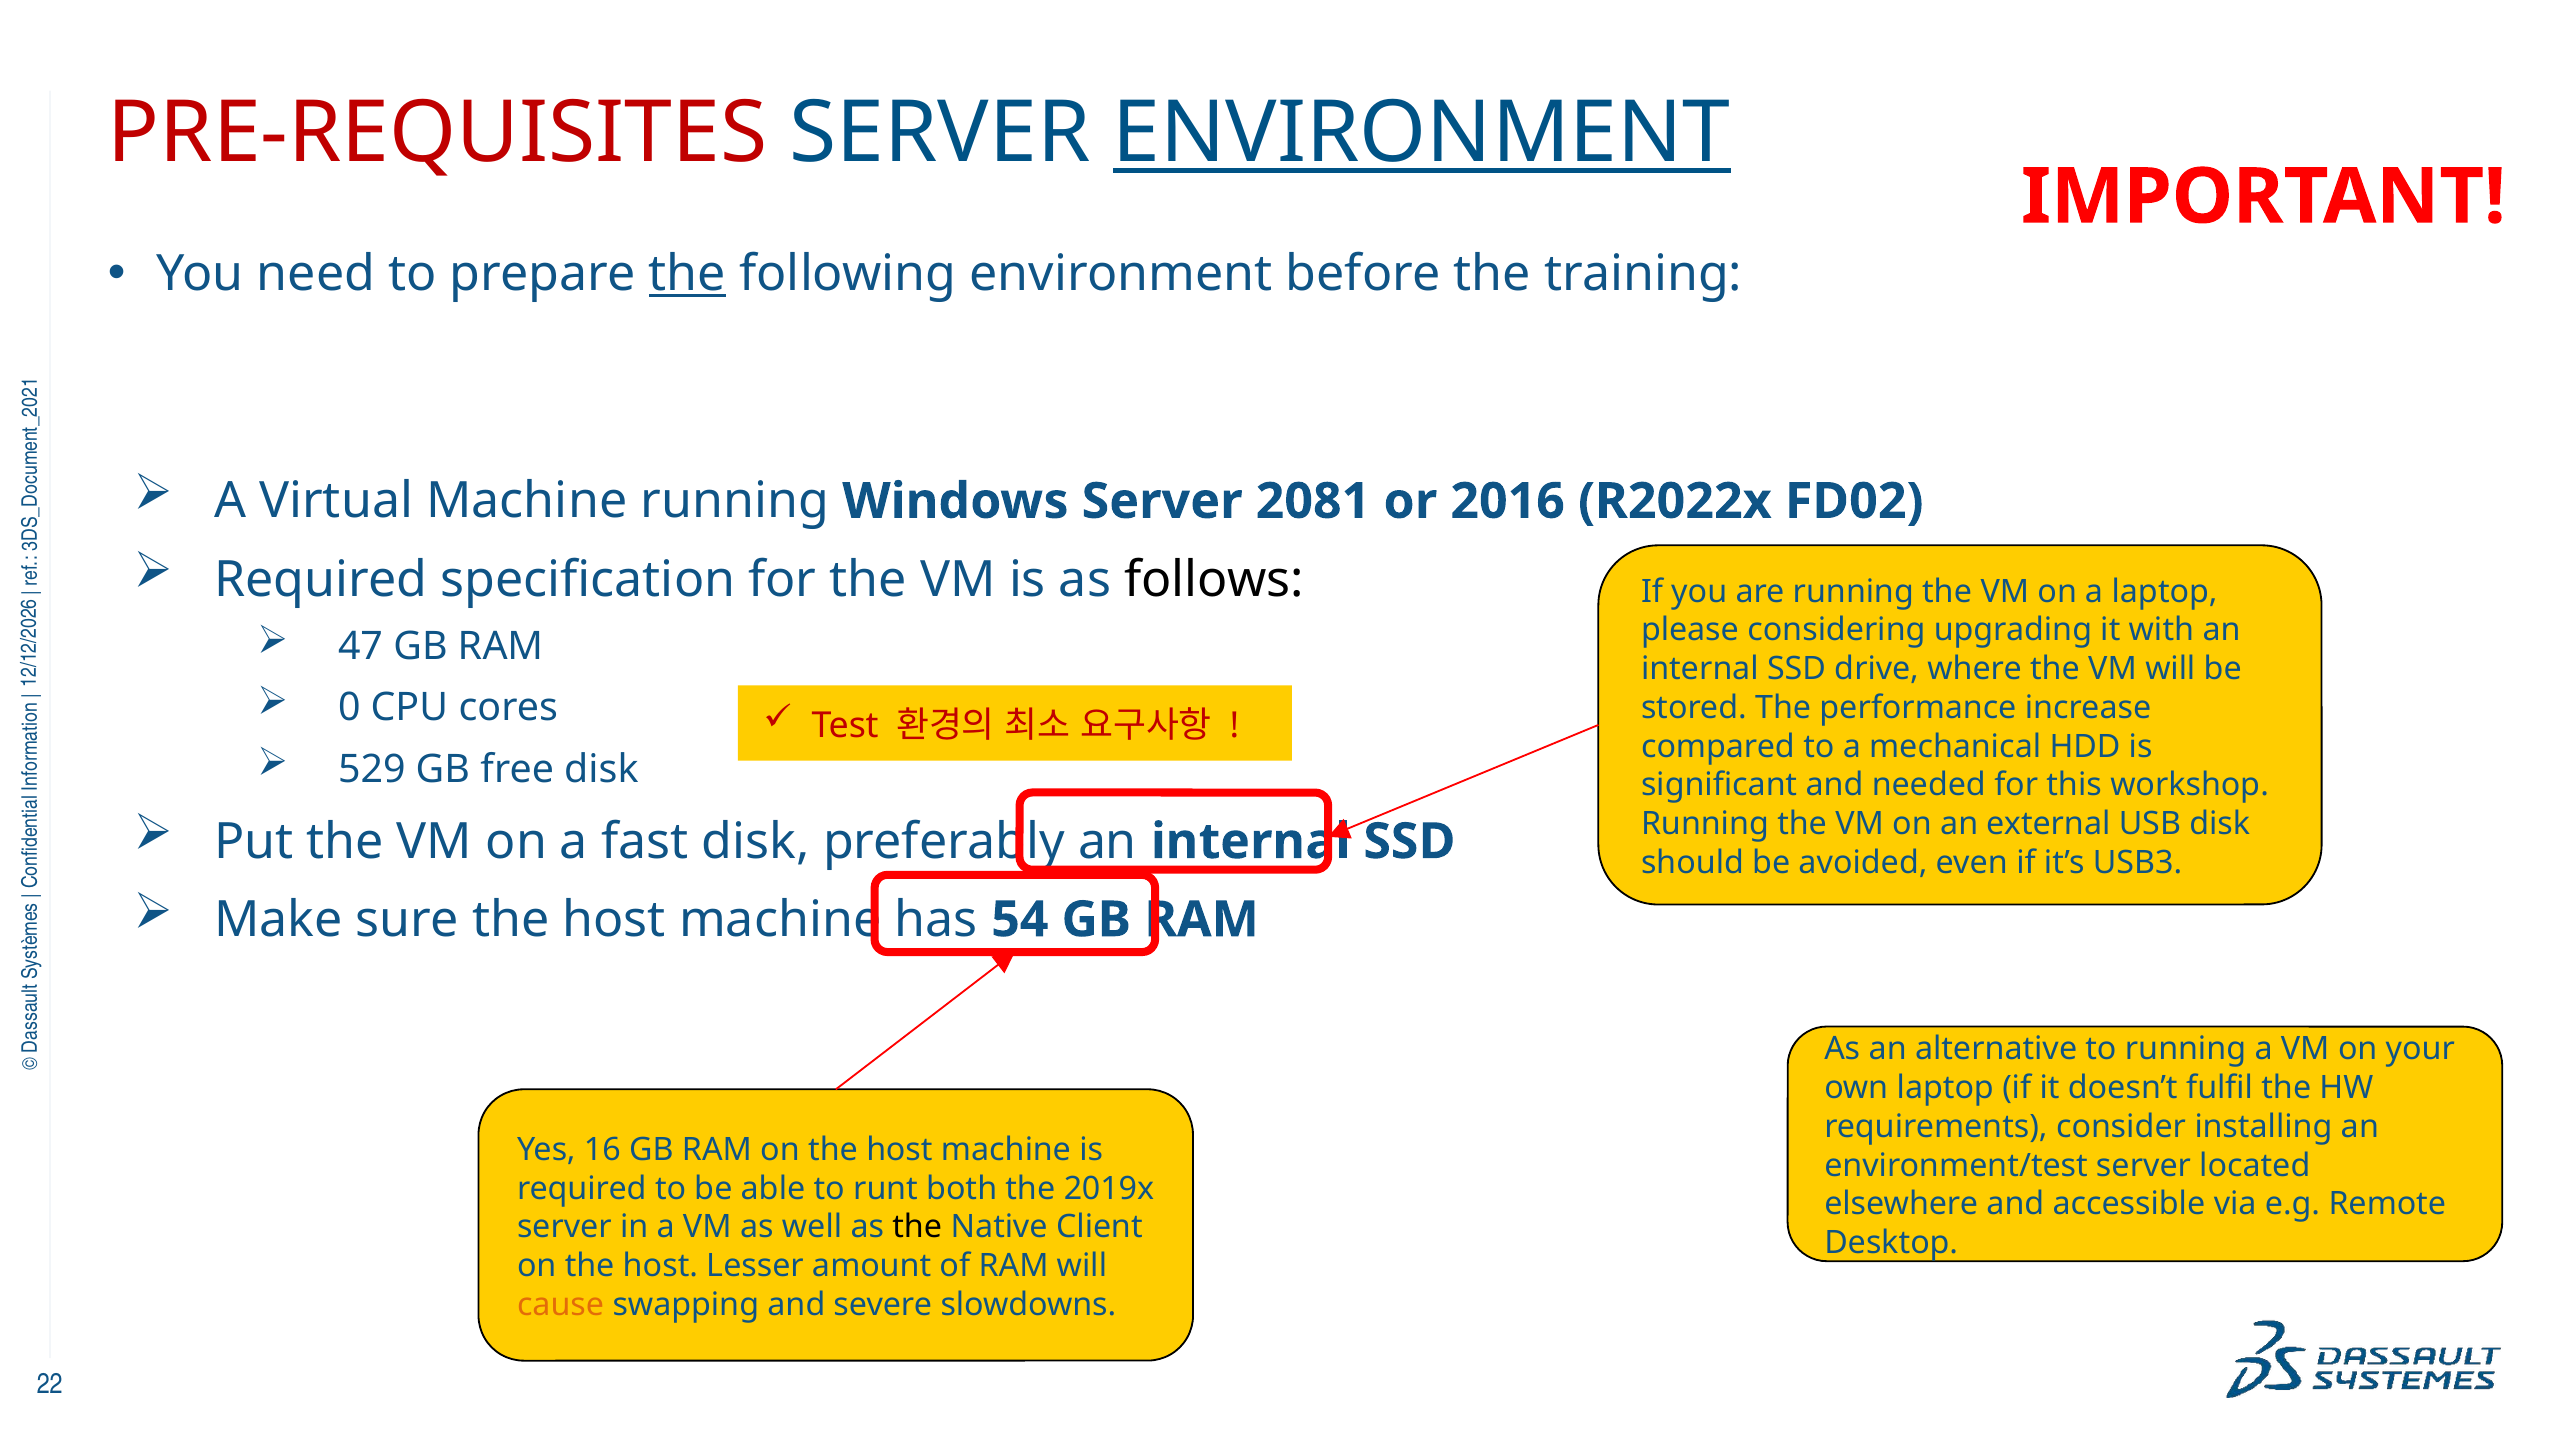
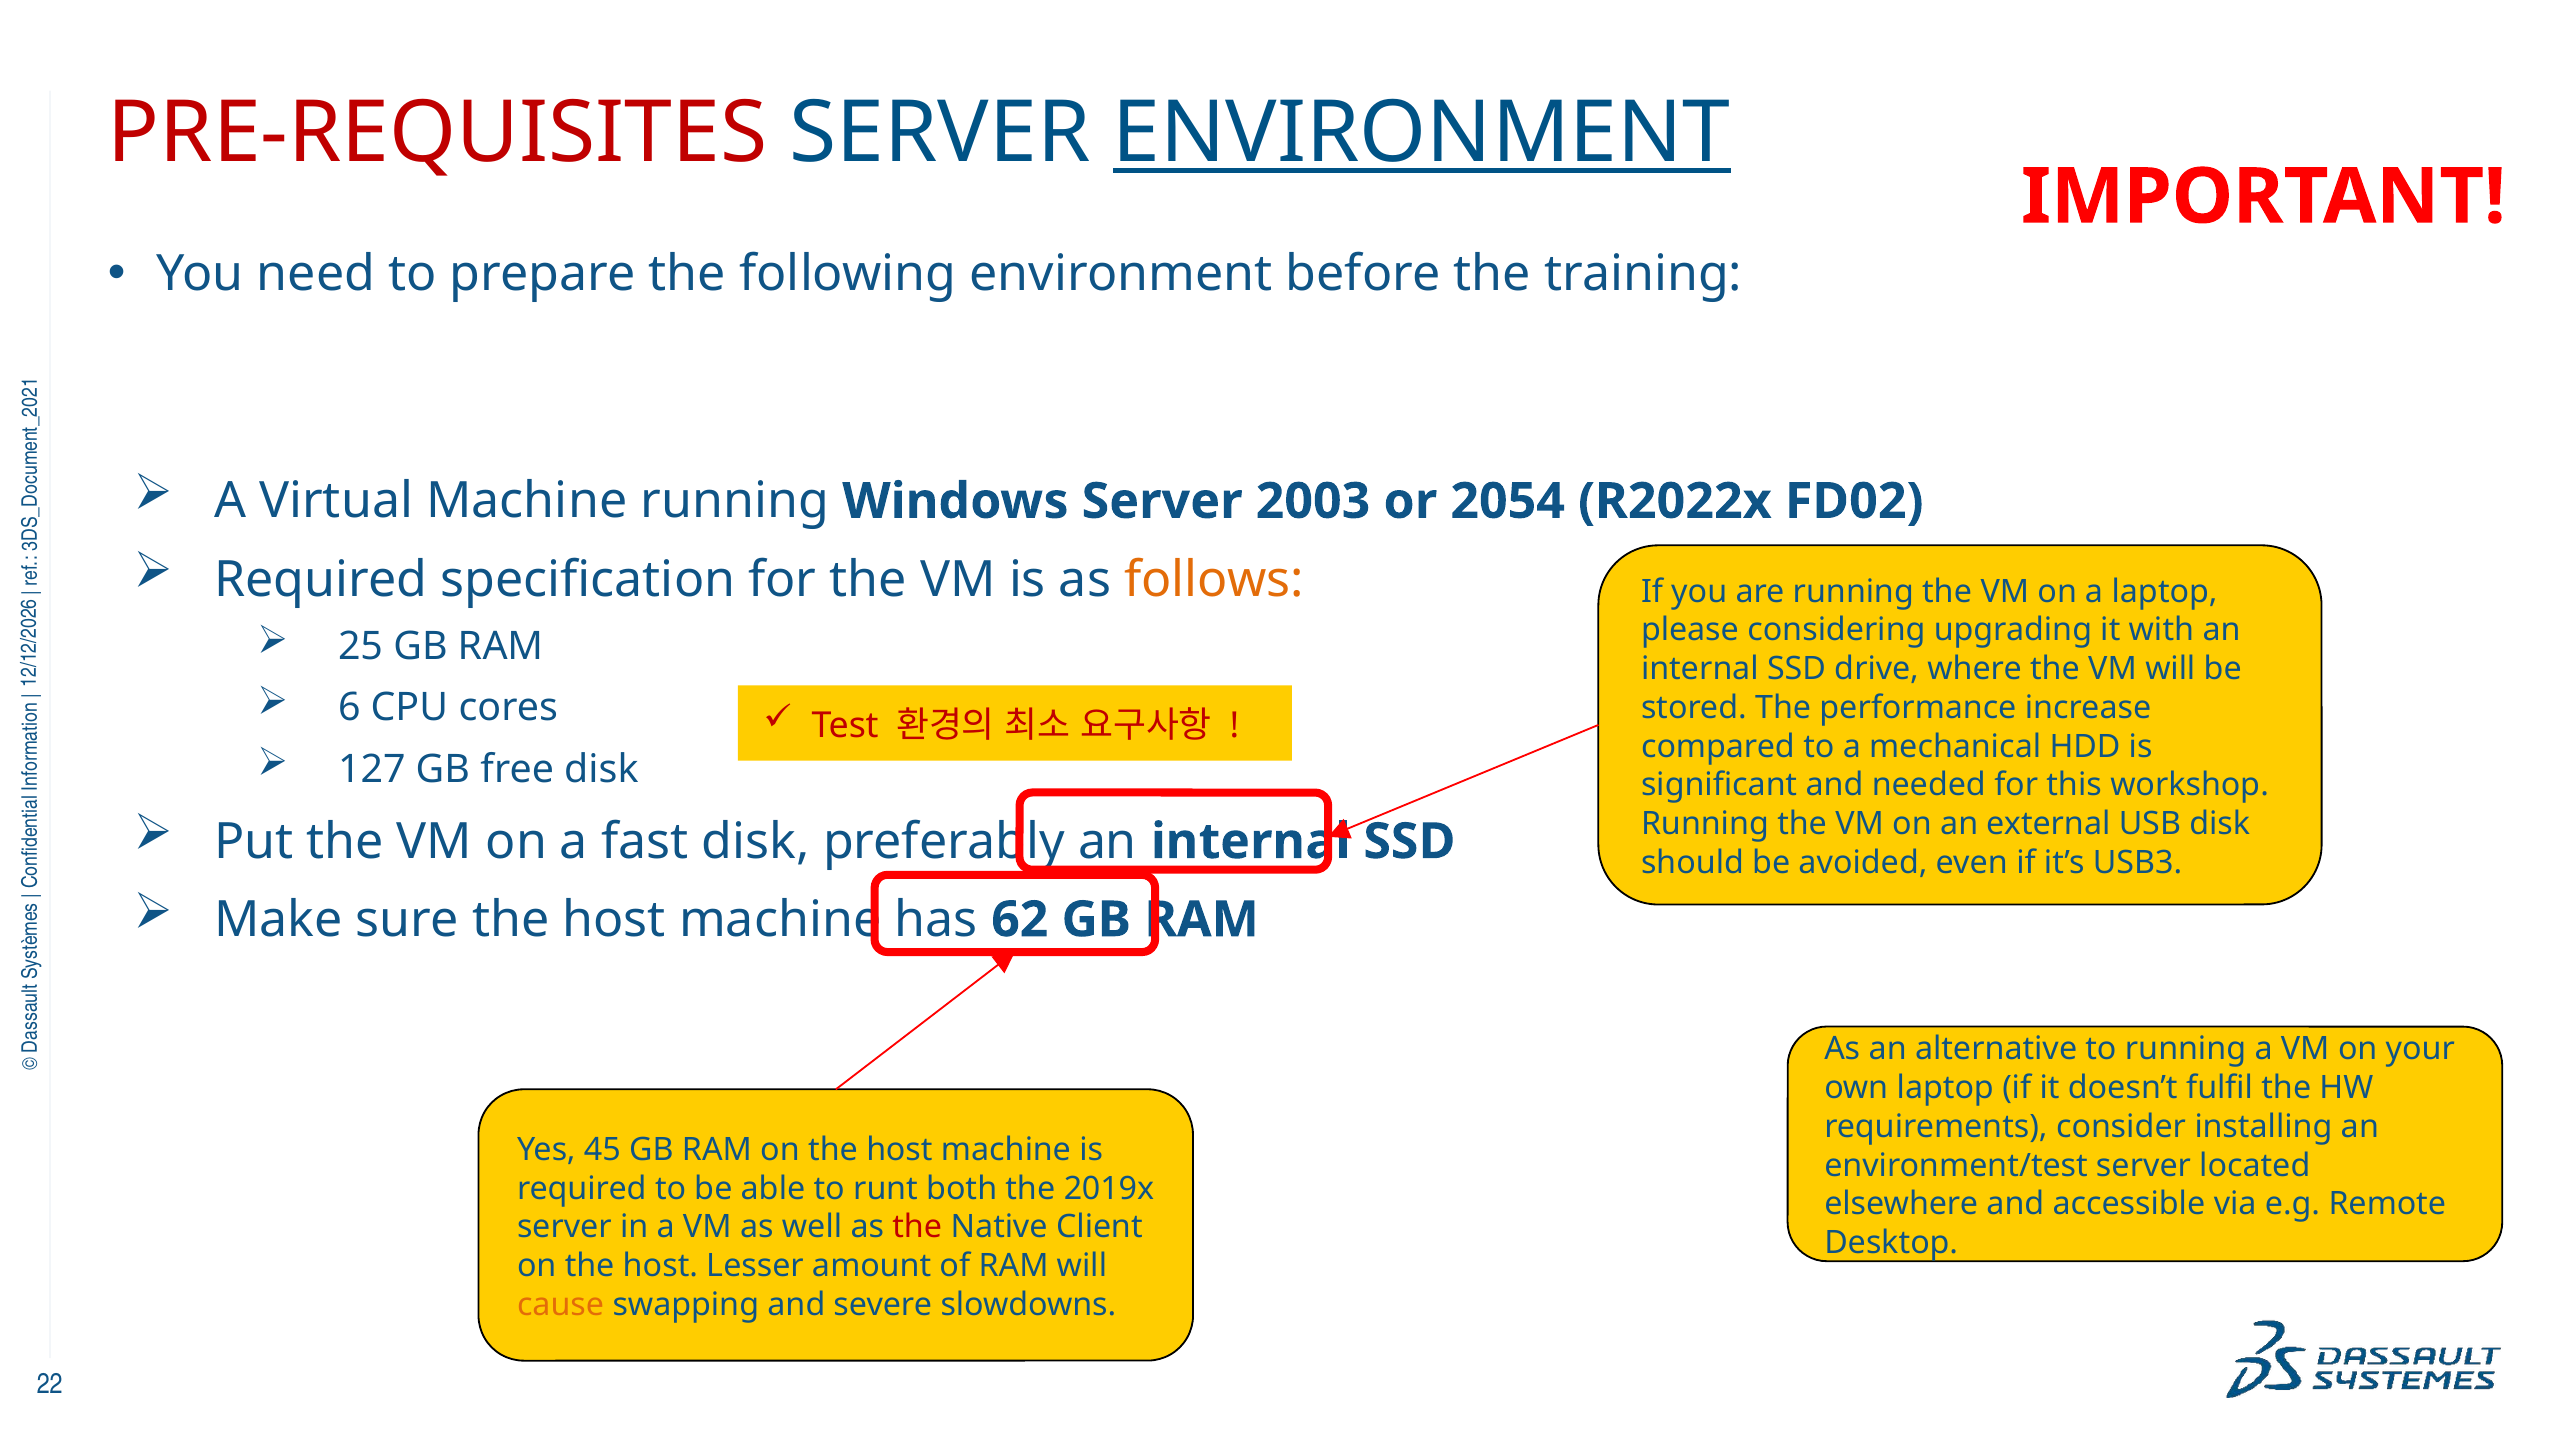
the underline: present -> none (687, 274)
2081: 2081 -> 2003 (1313, 501)
2016: 2016 -> 2054 (1508, 501)
follows colour: black -> orange (1214, 579)
47: 47 -> 25 (360, 647)
0: 0 -> 6 (349, 708)
529: 529 -> 127 (372, 769)
54: 54 -> 62 (1020, 920)
16: 16 -> 45 (602, 1150)
the colour: black -> red (917, 1227)
